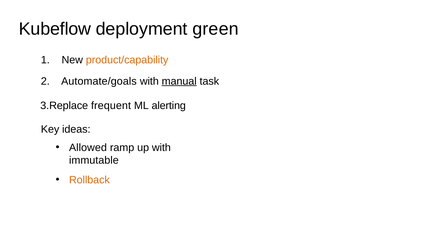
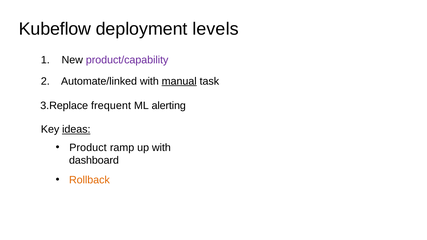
green: green -> levels (216, 29)
product/capability colour: orange -> purple (127, 60)
Automate/goals: Automate/goals -> Automate/linked (99, 81)
ideas underline: none -> present (76, 130)
Allowed: Allowed -> Product (88, 148)
immutable: immutable -> dashboard (94, 160)
